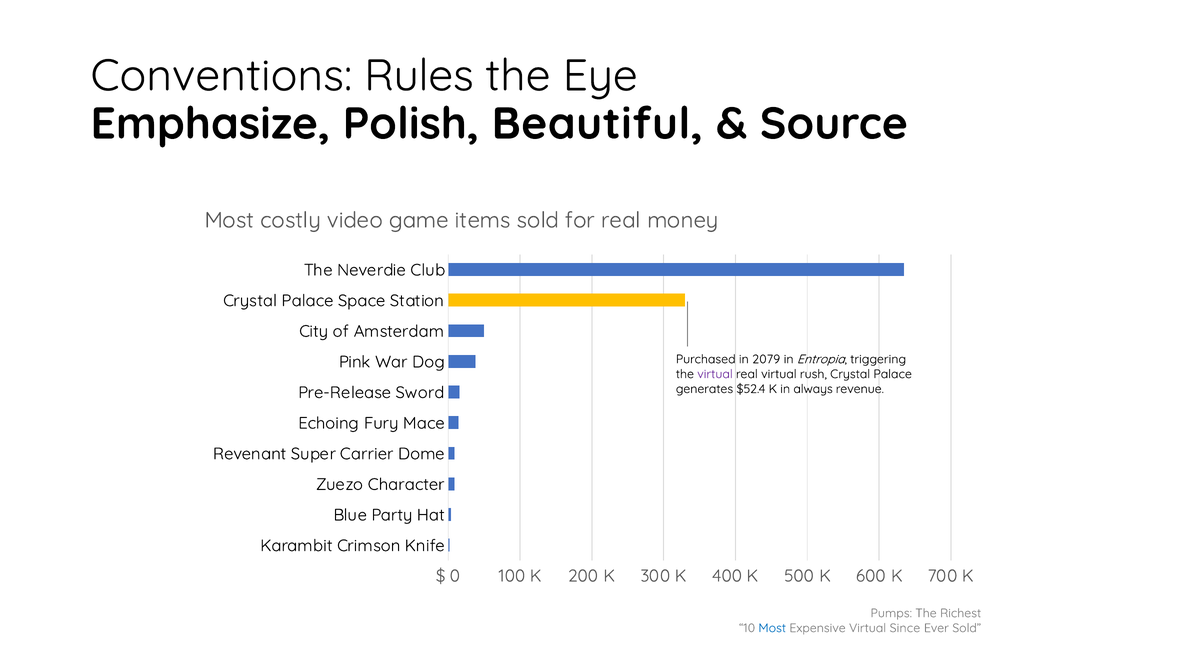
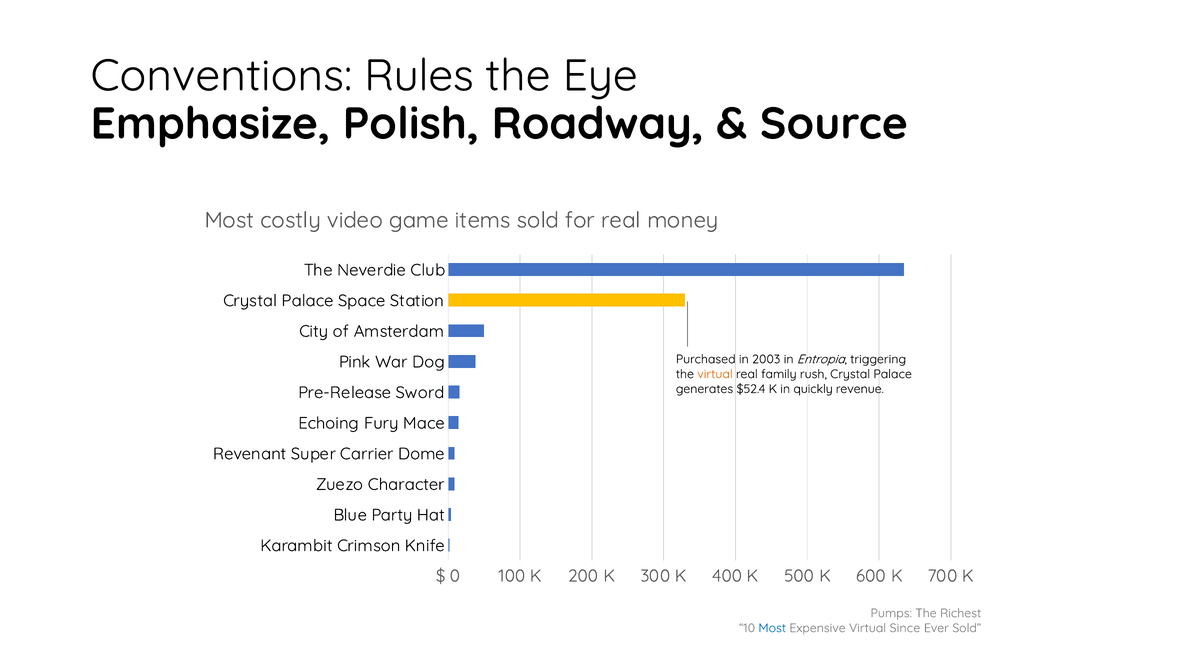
Beautiful: Beautiful -> Roadway (598, 124)
2079: 2079 -> 2003 (766, 359)
virtual colour: purple -> orange (715, 374)
real virtual: virtual -> family (779, 374)
always: always -> quickly (813, 389)
